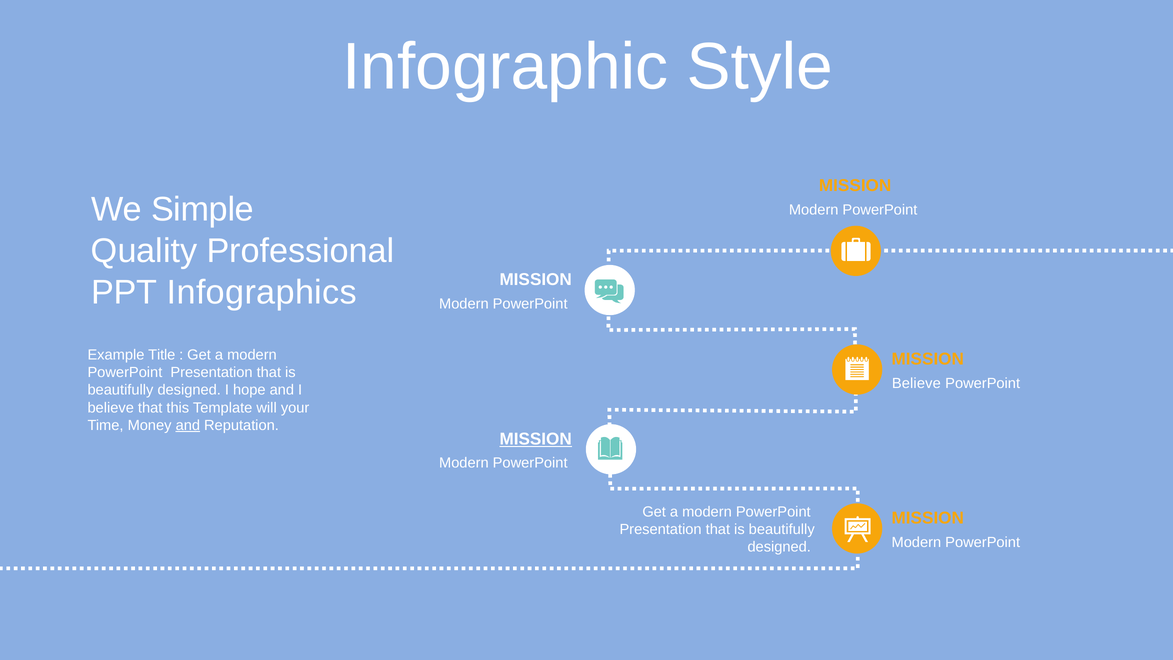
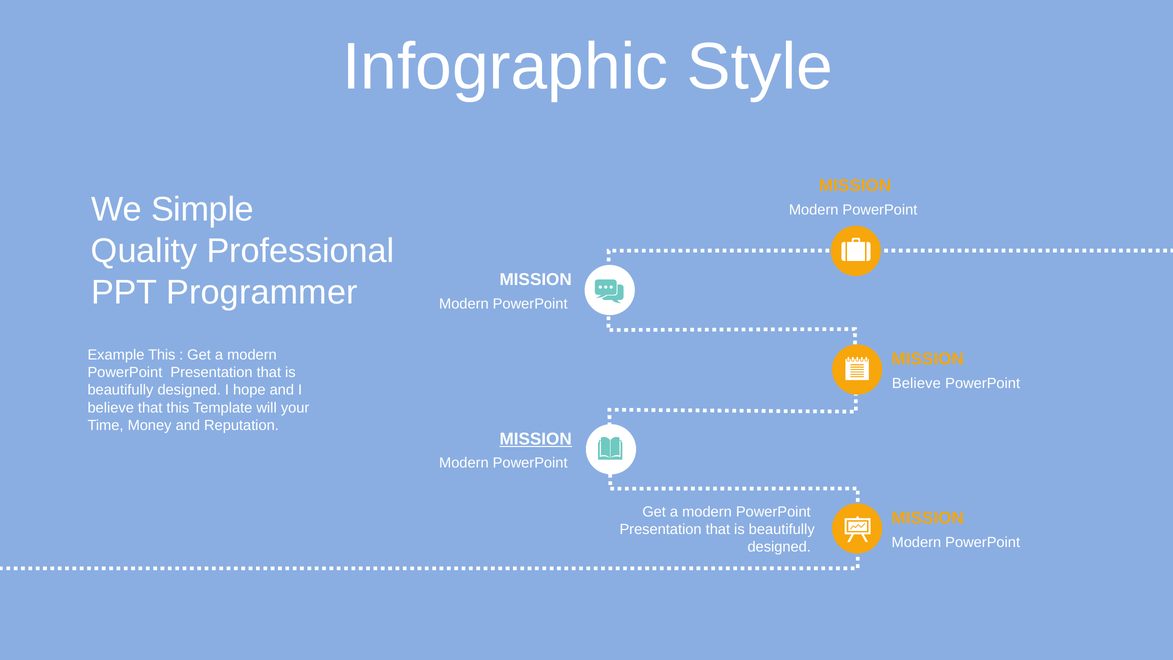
Infographics: Infographics -> Programmer (262, 293)
Example Title: Title -> This (162, 355)
and underline: present -> none (188, 425)
